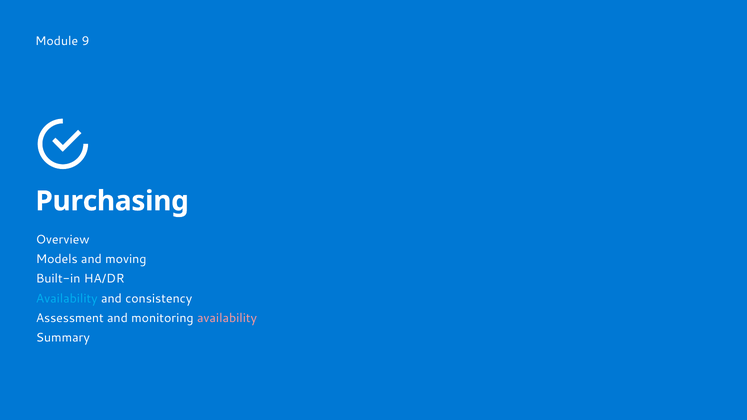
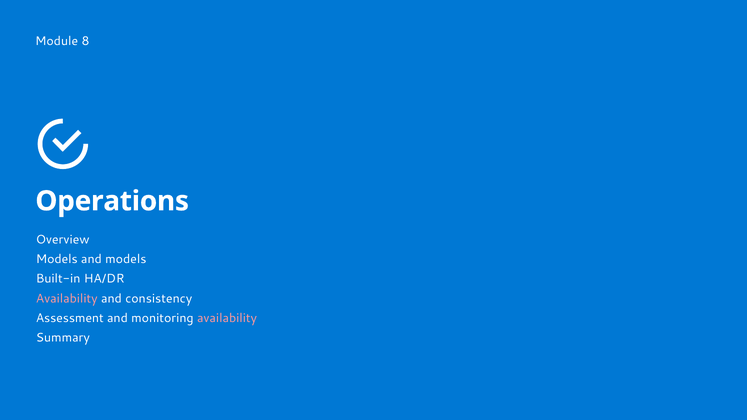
9: 9 -> 8 (85, 41)
Purchasing: Purchasing -> Operations (112, 201)
and moving: moving -> models (126, 259)
Availability colour: light blue -> pink (67, 299)
